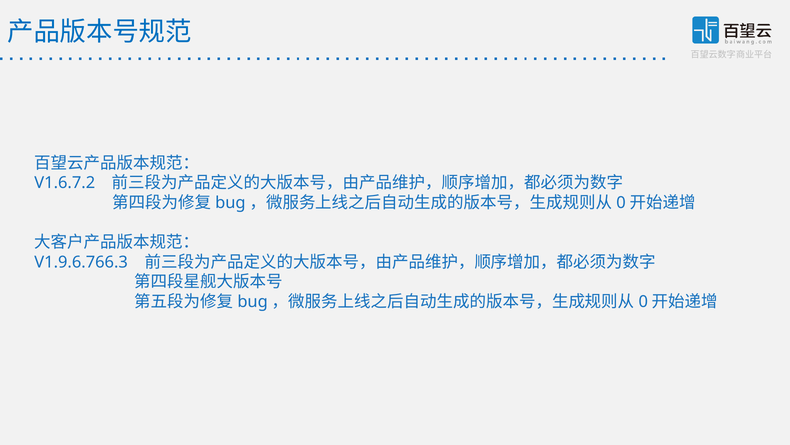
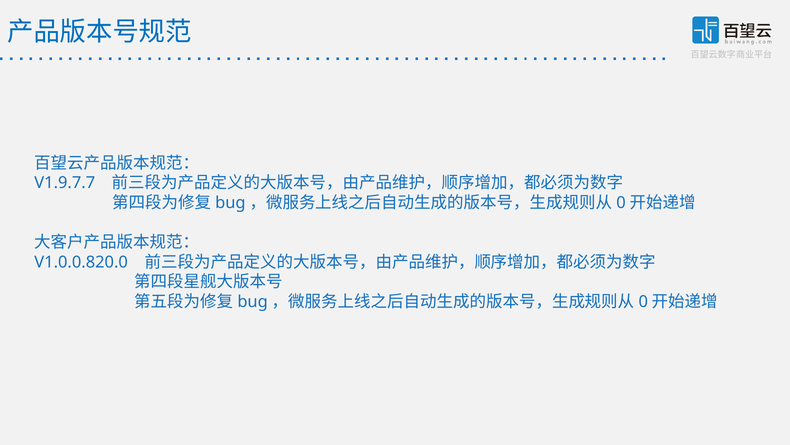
V1.6.7.2: V1.6.7.2 -> V1.9.7.7 (65, 183)
V1.9.6.766.3: V1.9.6.766.3 -> V1.0.0.820.0 (81, 262)
